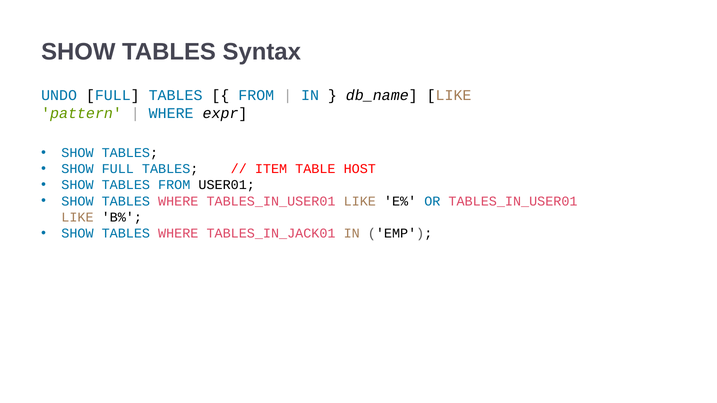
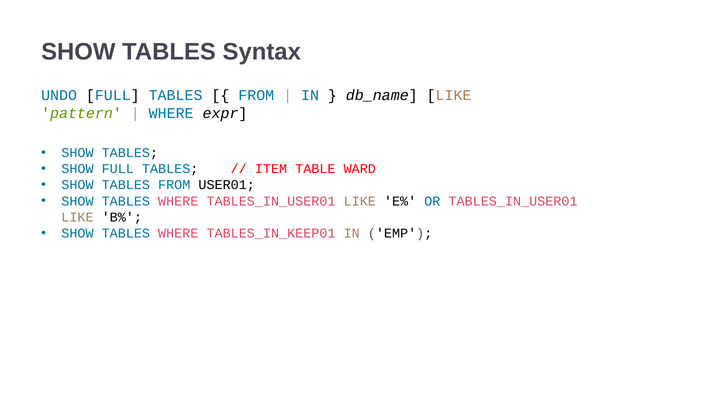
HOST: HOST -> WARD (360, 169)
TABLES_IN_JACK01: TABLES_IN_JACK01 -> TABLES_IN_KEEP01 (271, 234)
